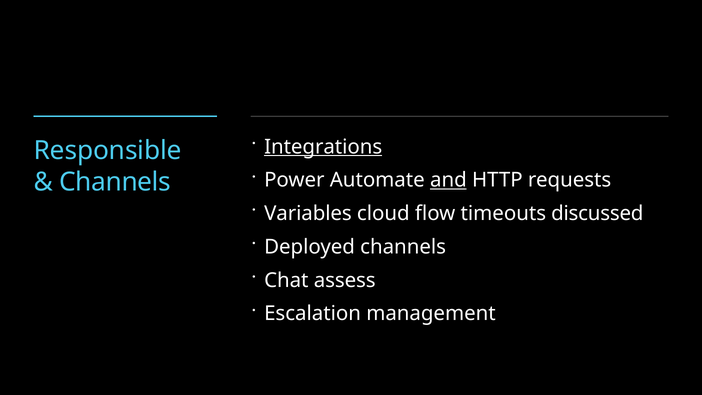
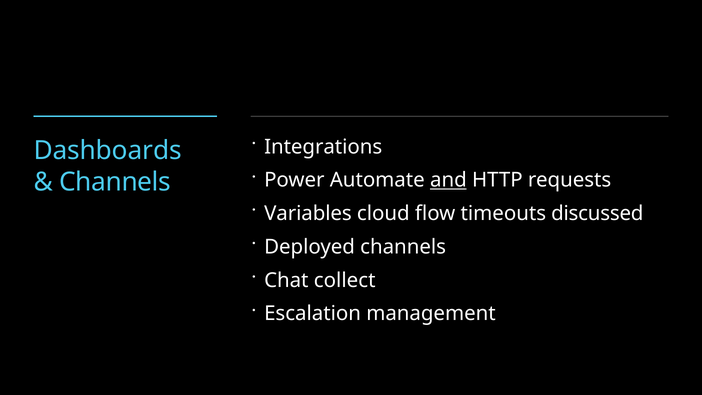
Integrations underline: present -> none (323, 147)
Responsible: Responsible -> Dashboards (108, 151)
assess: assess -> collect (345, 280)
